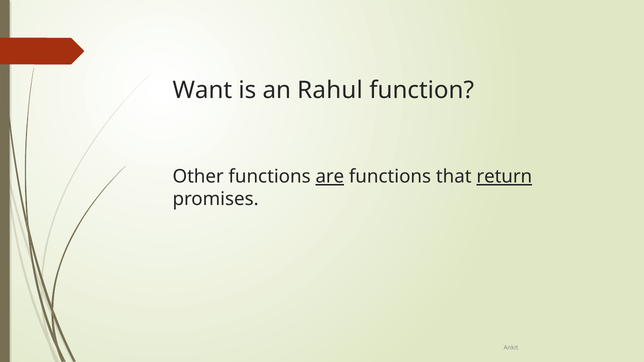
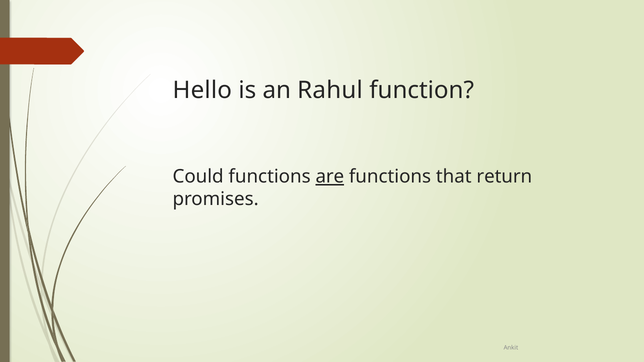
Want: Want -> Hello (202, 90)
Other: Other -> Could (198, 177)
return underline: present -> none (504, 177)
